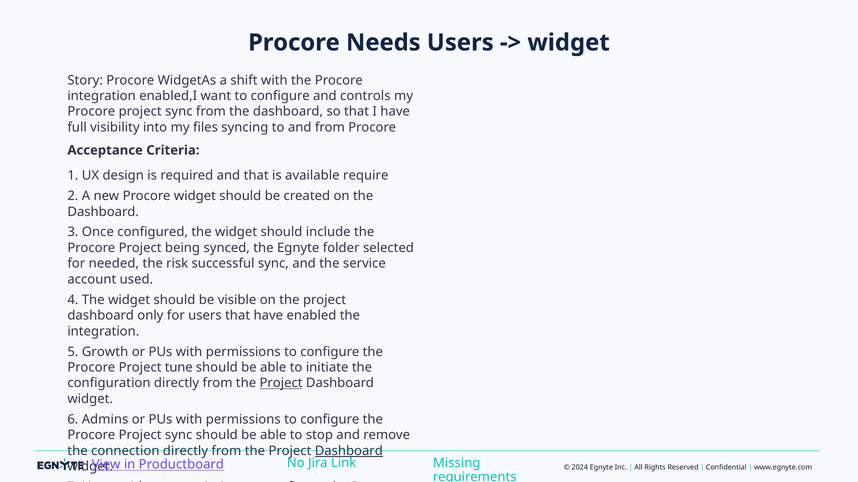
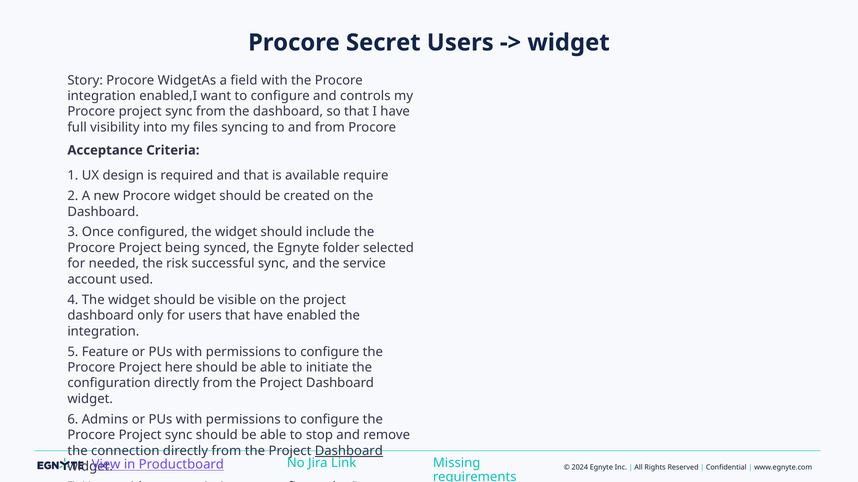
Needs: Needs -> Secret (383, 43)
shift: shift -> field (244, 80)
Growth: Growth -> Feature (105, 352)
tune: tune -> here (179, 368)
Project underline: present -> none (281, 384)
